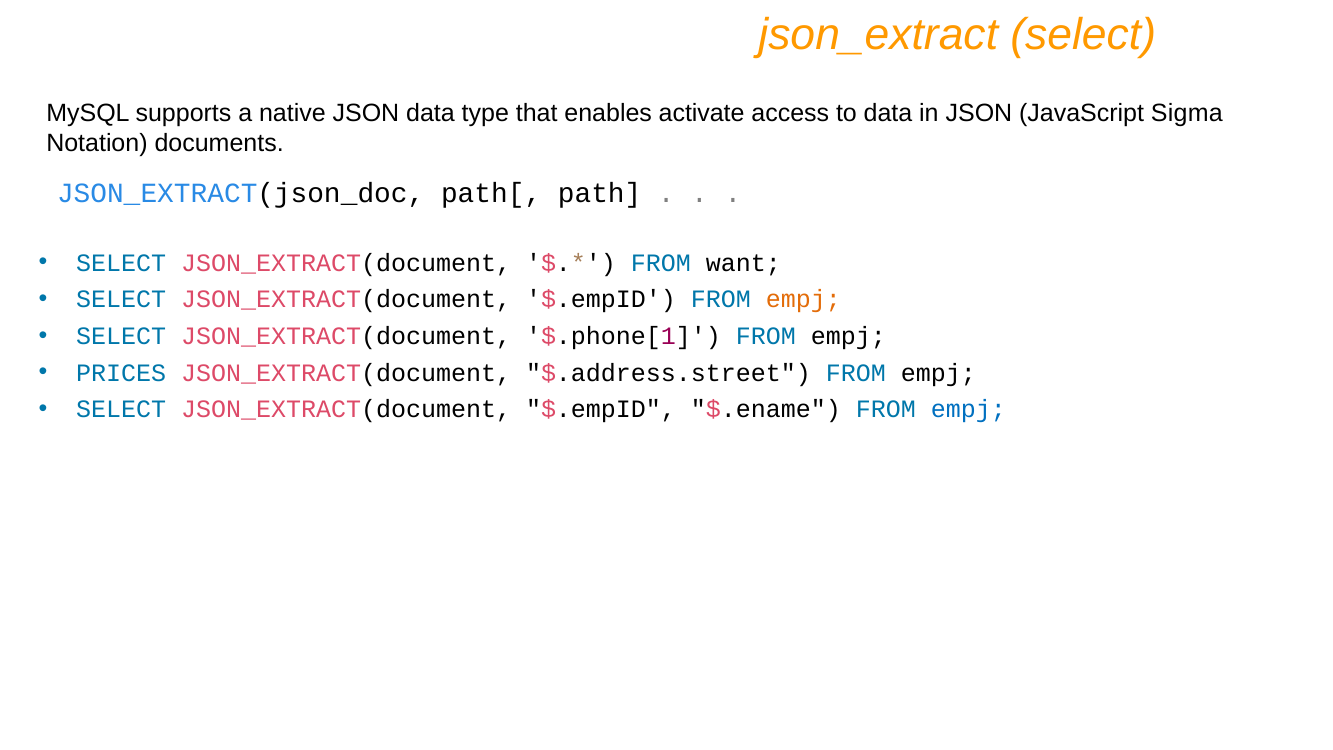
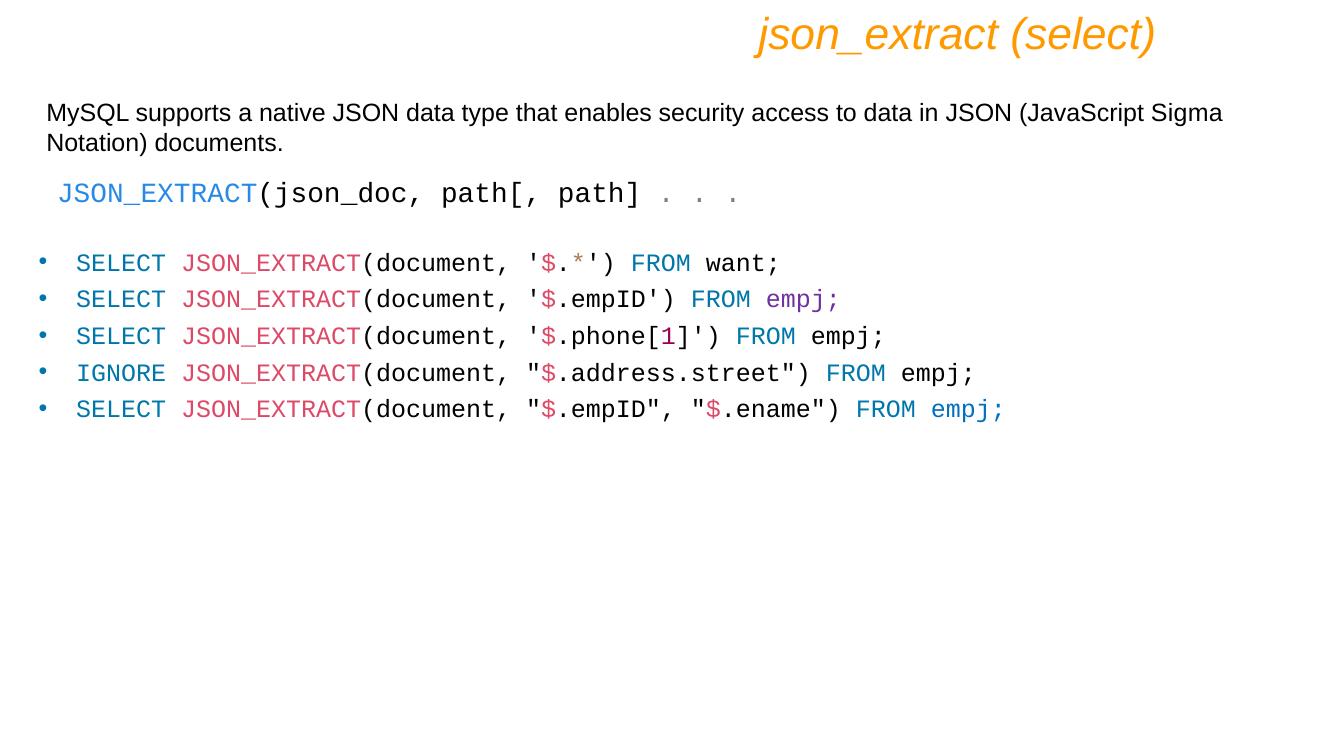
activate: activate -> security (702, 113)
empj colour: orange -> purple (803, 299)
PRICES: PRICES -> IGNORE (121, 373)
